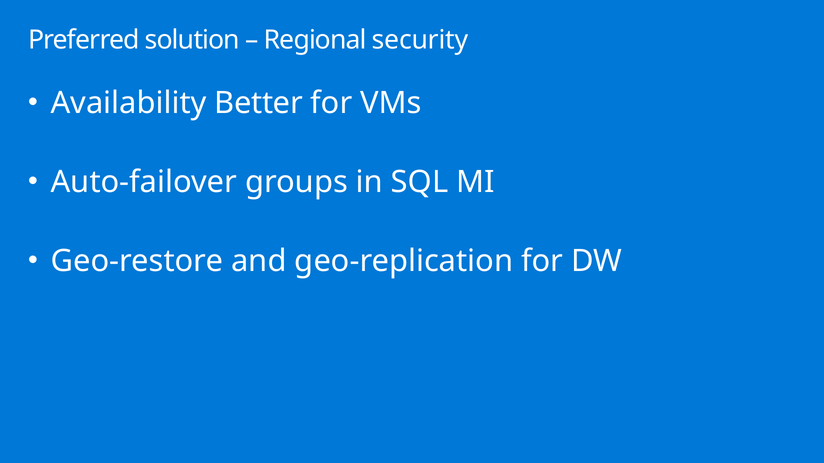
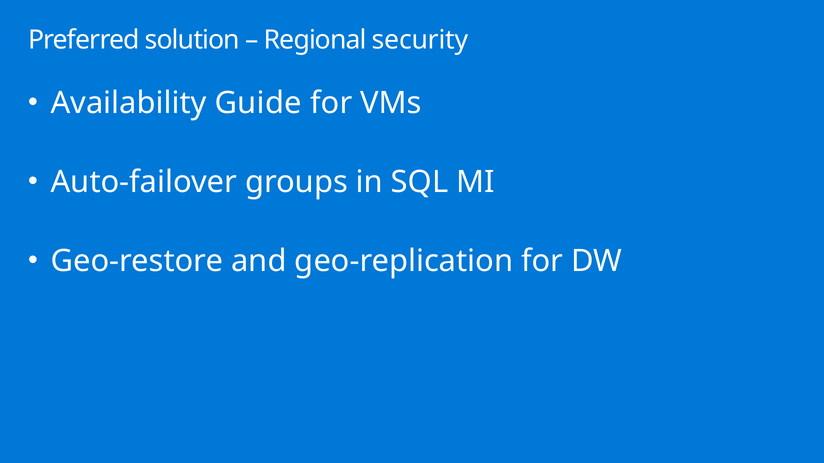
Better: Better -> Guide (258, 103)
